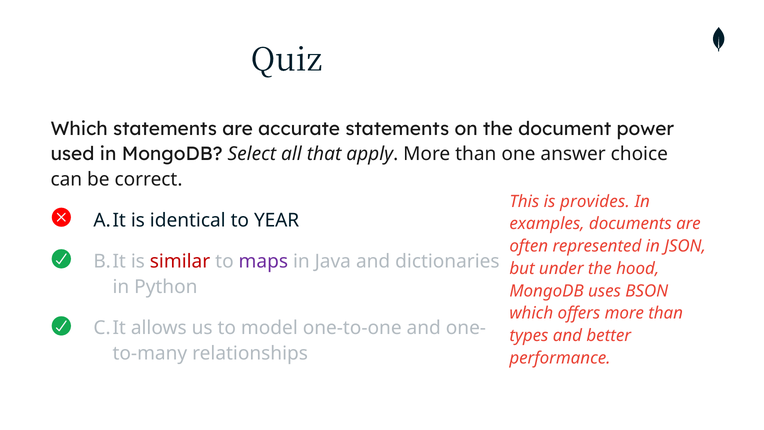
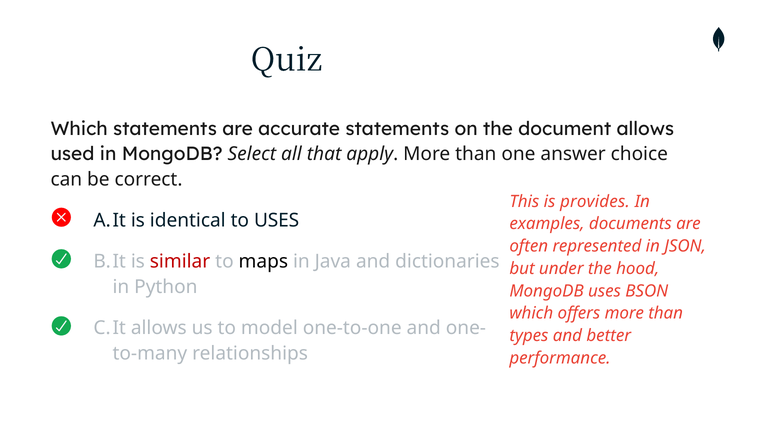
document power: power -> allows (645, 129)
to YEAR: YEAR -> USES (277, 220)
maps colour: purple -> black (263, 261)
